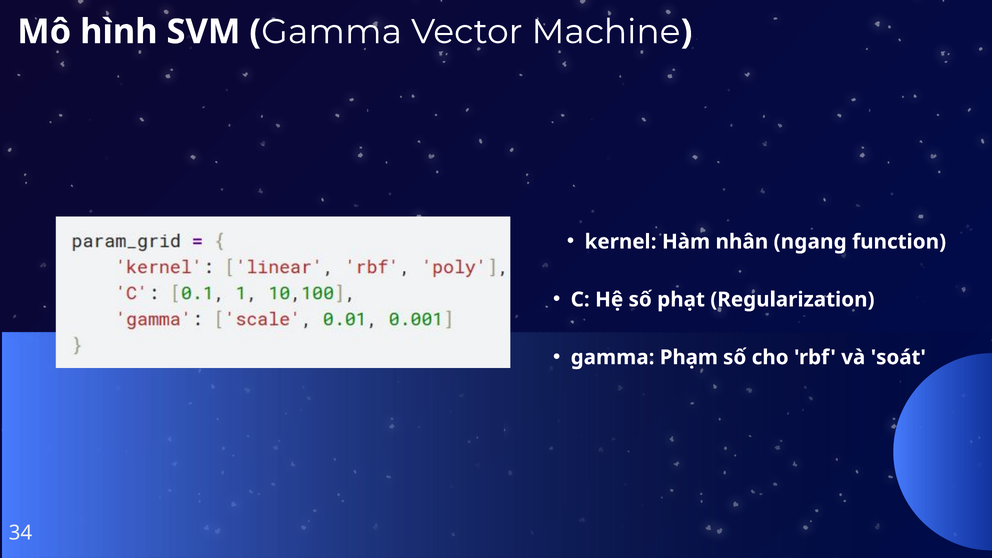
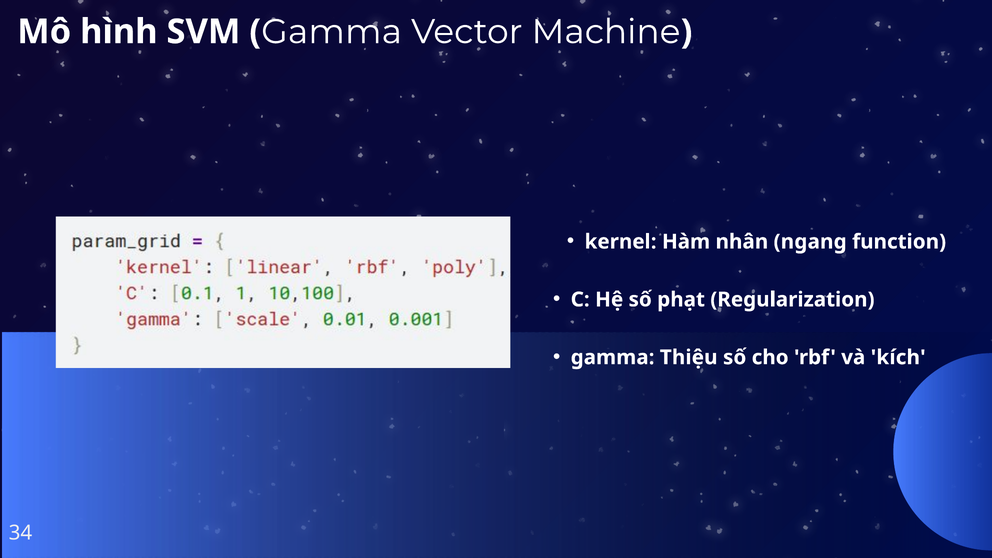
Phạm: Phạm -> Thiệu (689, 357)
soát: soát -> kích (898, 357)
